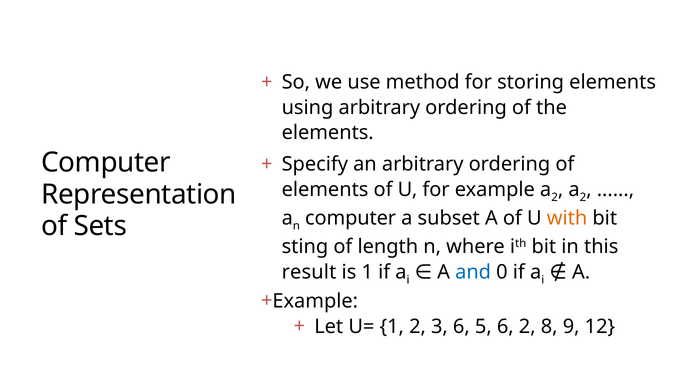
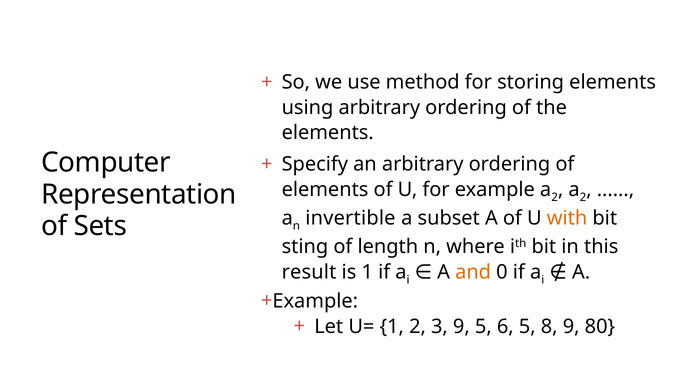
n computer: computer -> invertible (350, 218)
and colour: blue -> orange (473, 272)
3 6: 6 -> 9 (461, 326)
6 2: 2 -> 5 (527, 326)
12: 12 -> 80 (600, 326)
